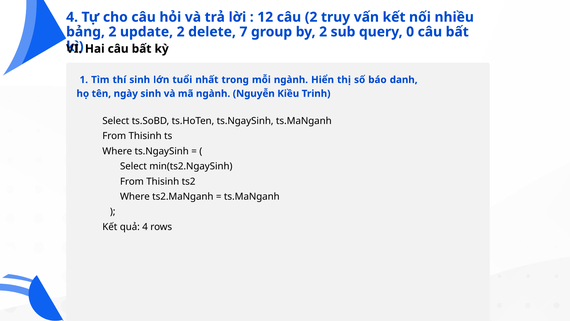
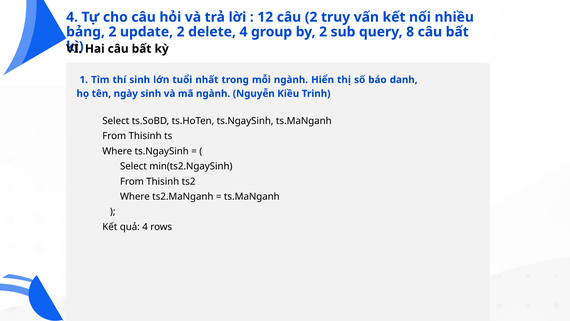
delete 7: 7 -> 4 (243, 32)
0: 0 -> 8 (410, 32)
